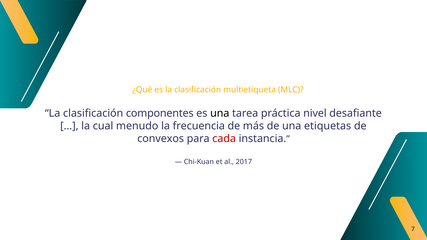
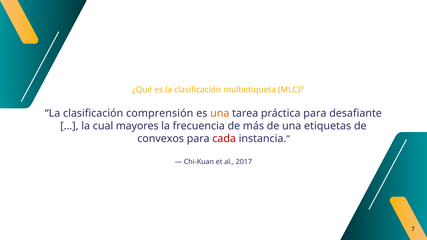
componentes: componentes -> comprensión (160, 113)
una colour: black -> orange (220, 113)
práctica nivel: nivel -> para (315, 113)
menudo: menudo -> mayores (137, 126)
